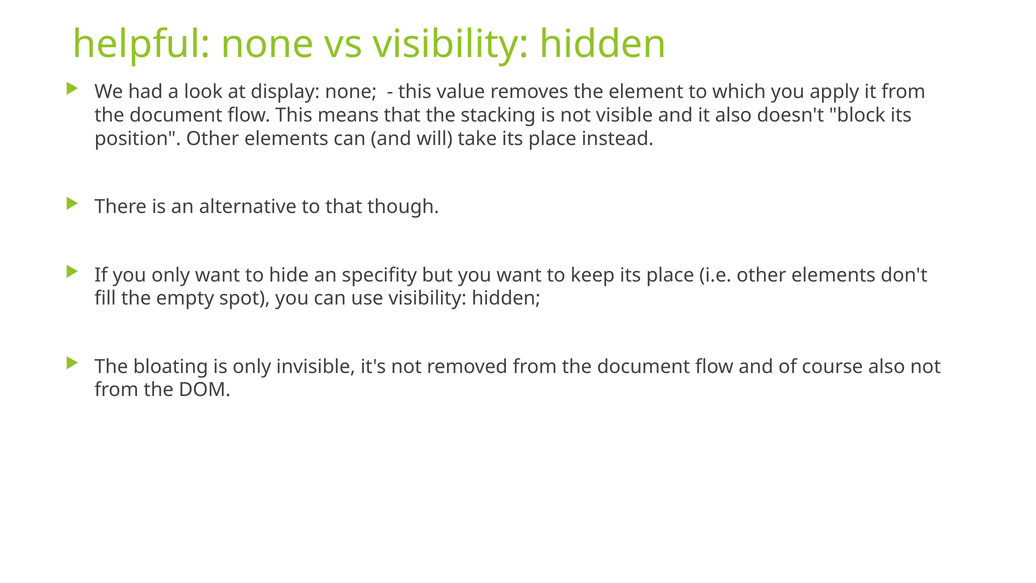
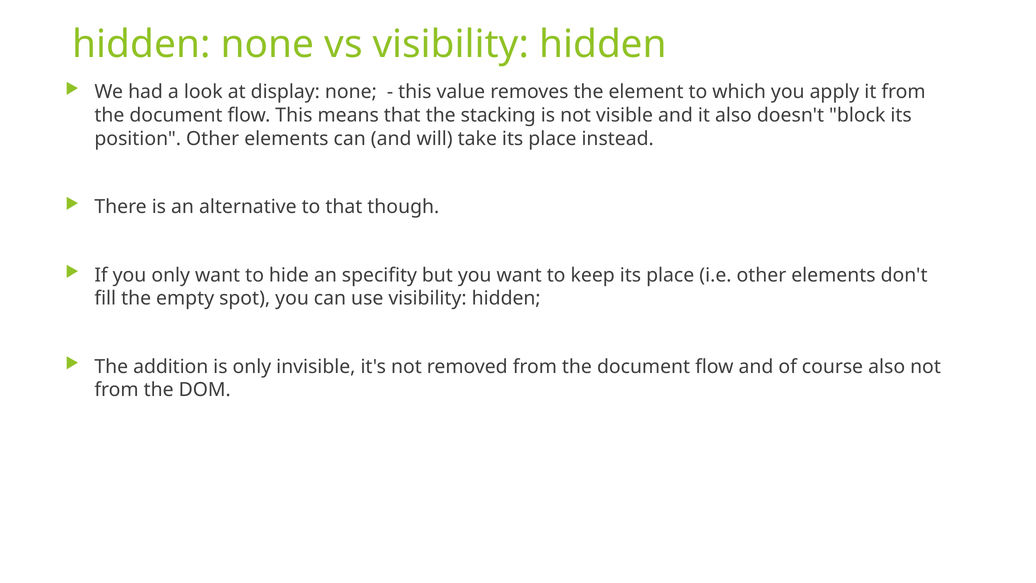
helpful: helpful -> hidden (142, 45)
bloating: bloating -> addition (171, 367)
